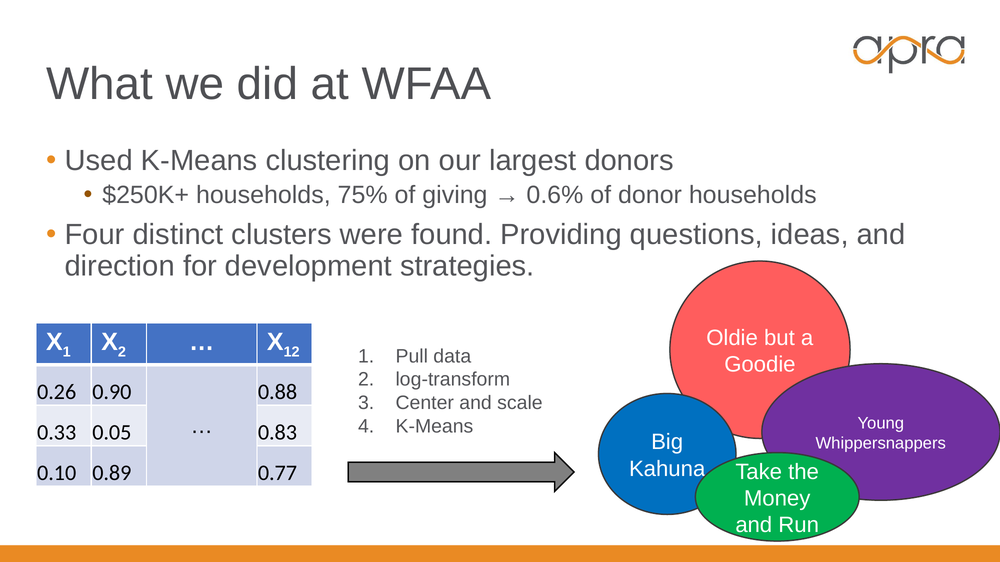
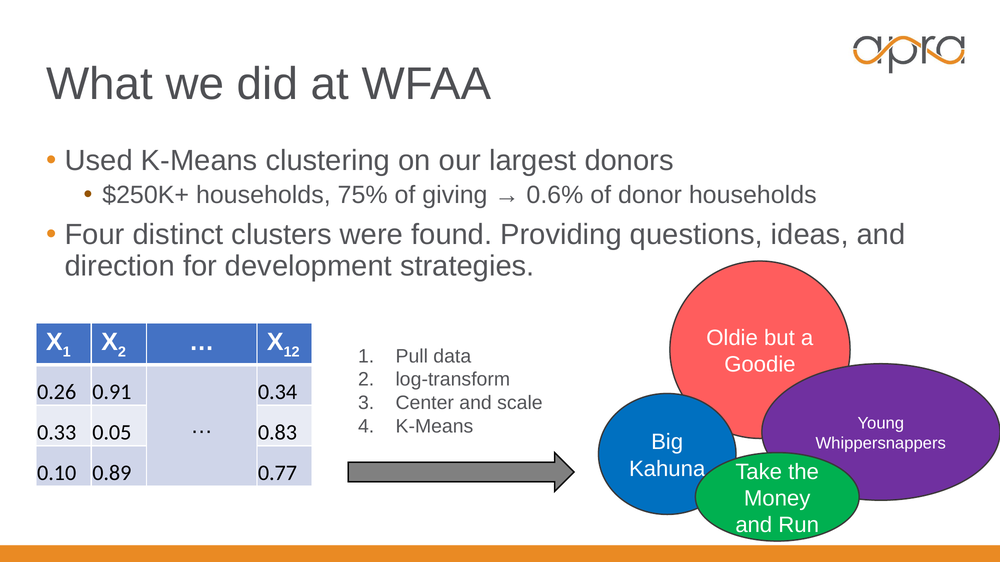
0.90: 0.90 -> 0.91 (112, 392)
0.88: 0.88 -> 0.34 (278, 392)
